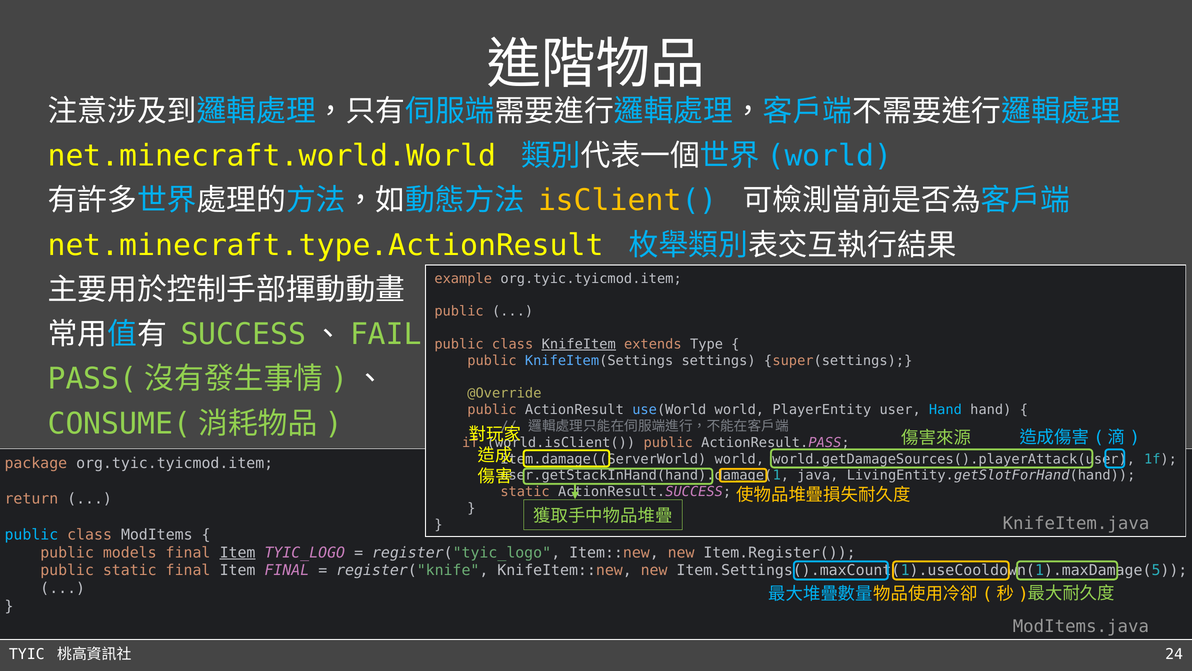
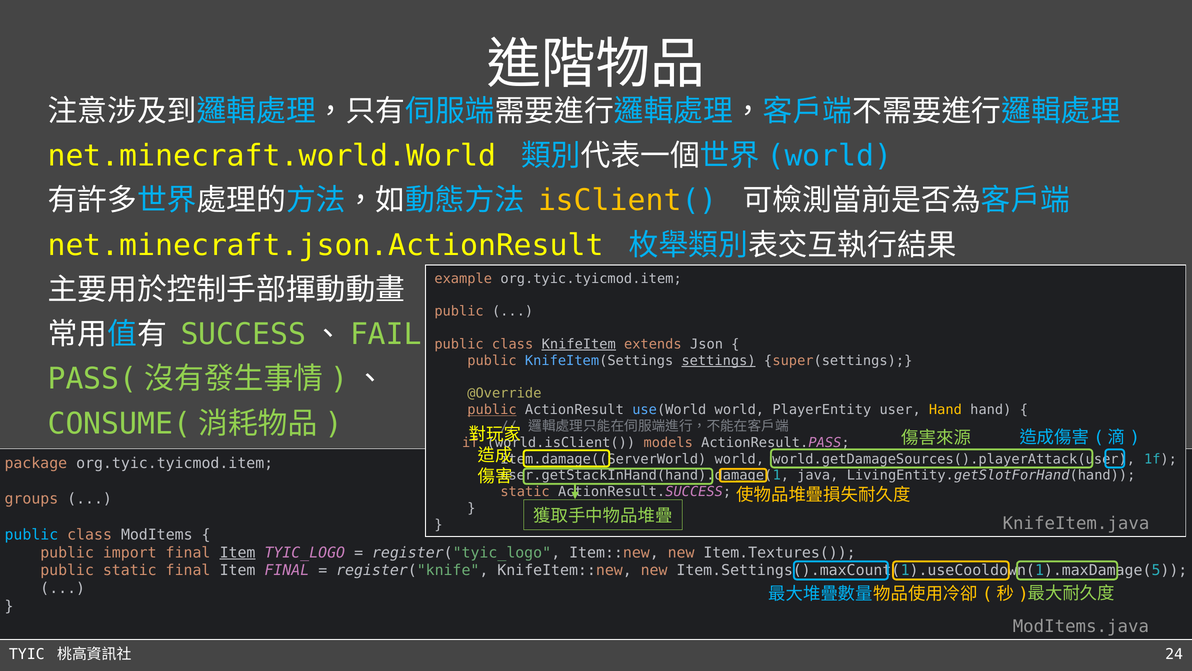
net.minecraft.type.ActionResult: net.minecraft.type.ActionResult -> net.minecraft.json.ActionResult (326, 245)
Type: Type -> Json (707, 344)
settings underline: none -> present (719, 360)
public underline: none -> present (492, 410)
Hand colour: light blue -> yellow (945, 410)
world.isClient( public: public -> models (668, 442)
return: return -> groups (31, 499)
models: models -> import (130, 552)
Item.Register(: Item.Register( -> Item.Textures( (780, 552)
